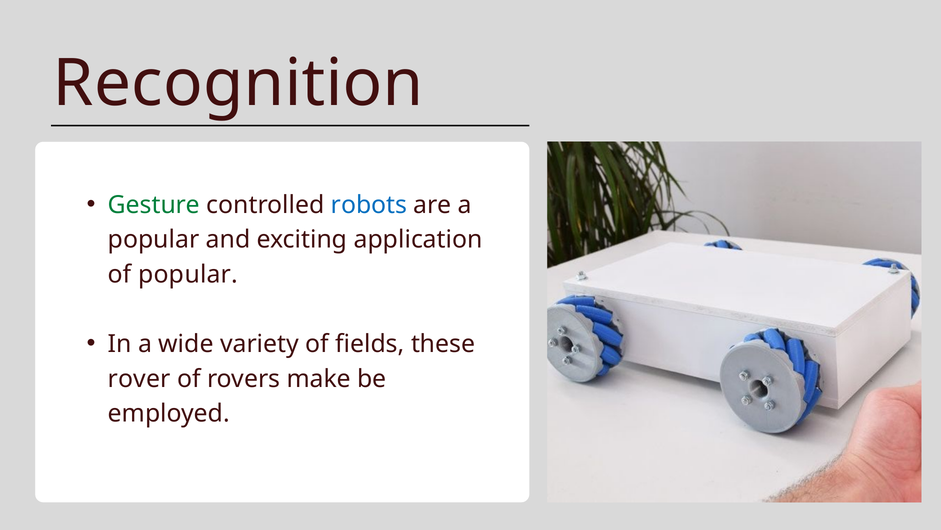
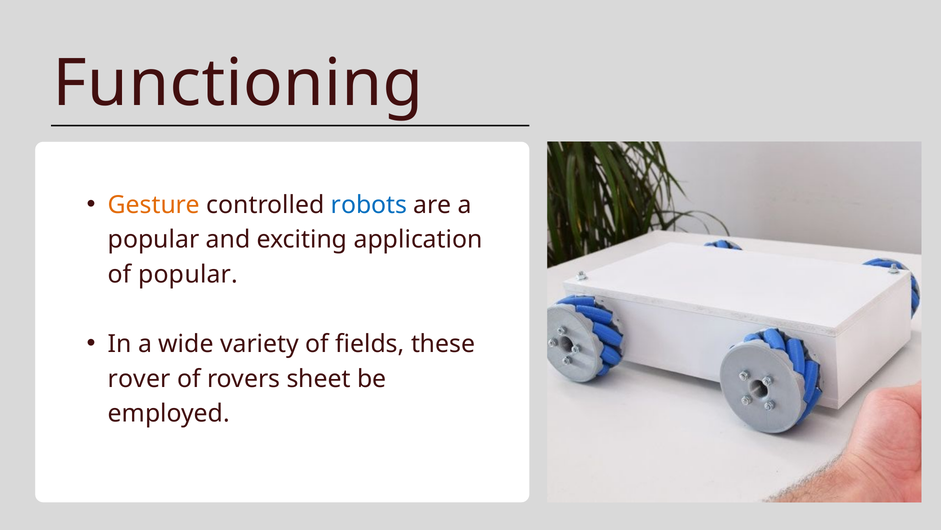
Recognition: Recognition -> Functioning (238, 84)
Gesture colour: green -> orange (154, 205)
make: make -> sheet (319, 378)
